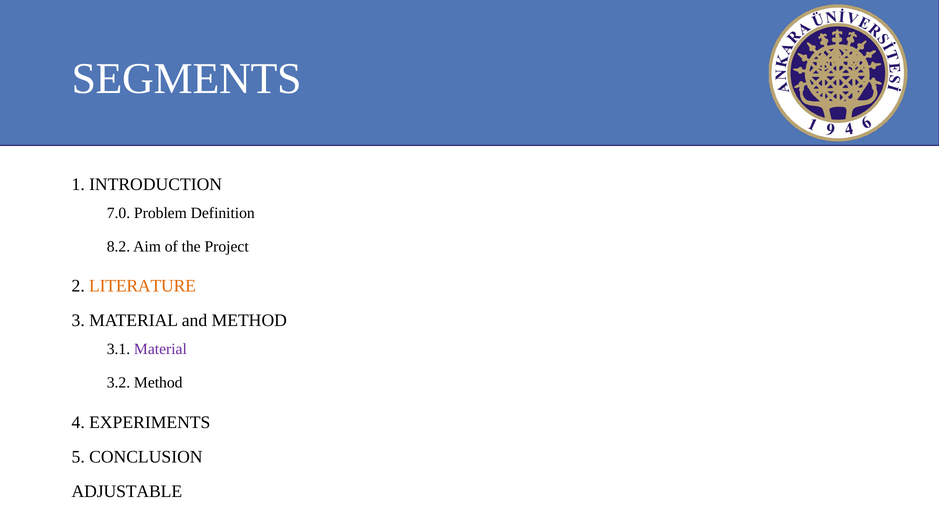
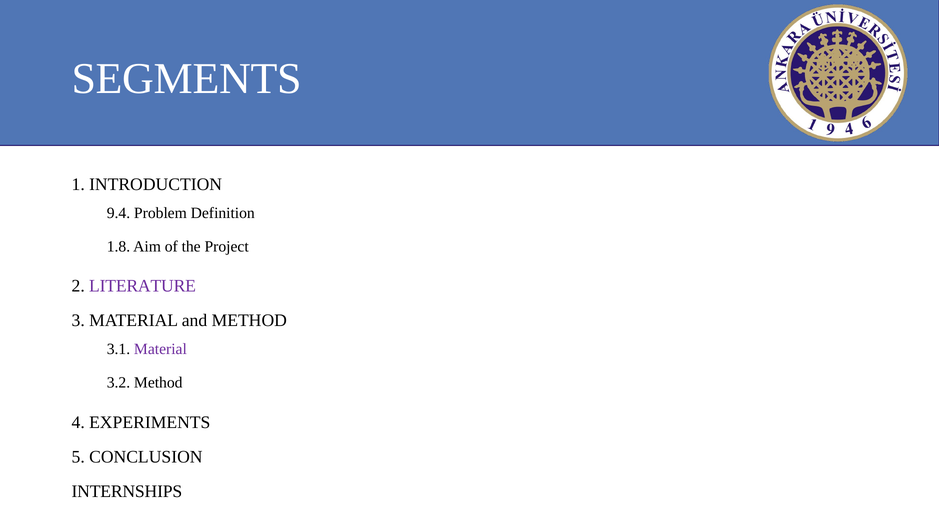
7.0: 7.0 -> 9.4 (118, 213)
8.2: 8.2 -> 1.8 (118, 247)
LITERATURE colour: orange -> purple (142, 286)
ADJUSTABLE: ADJUSTABLE -> INTERNSHIPS (127, 492)
